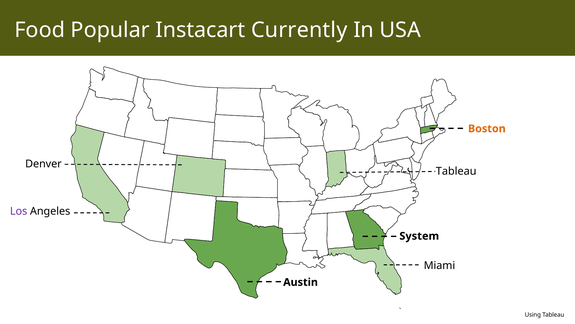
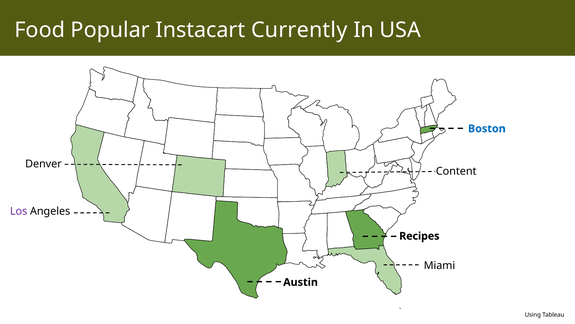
Boston colour: orange -> blue (487, 128)
Tableau: Tableau -> Content (456, 171)
System: System -> Recipes (419, 236)
